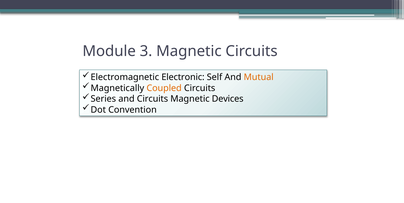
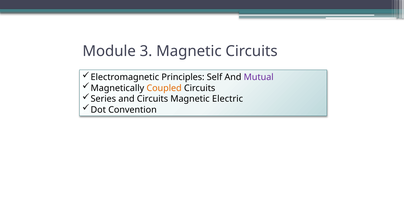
Electronic: Electronic -> Principles (183, 77)
Mutual colour: orange -> purple (259, 77)
Devices: Devices -> Electric (228, 99)
